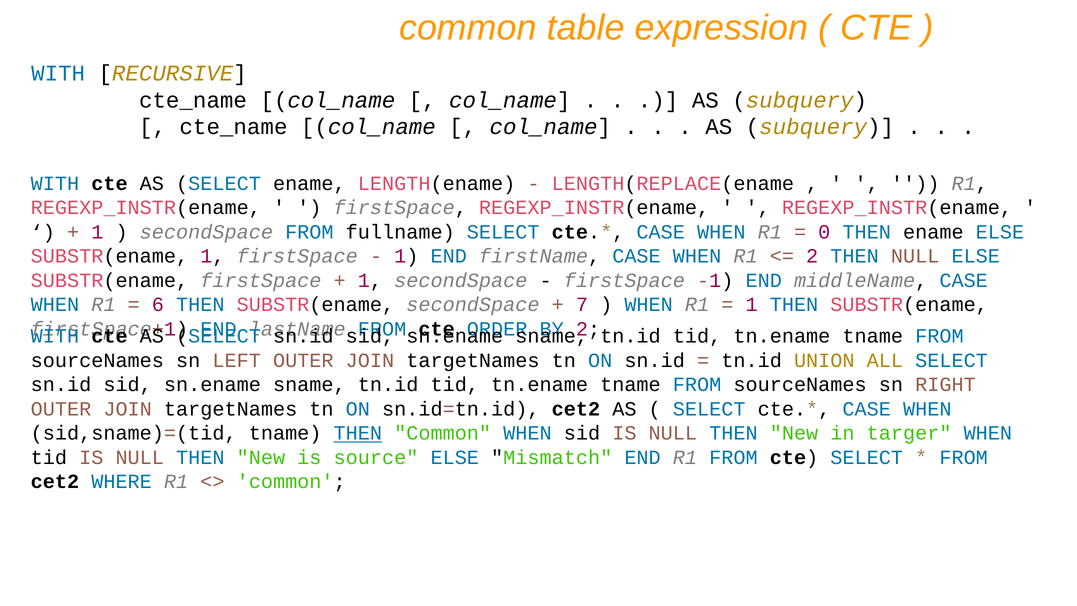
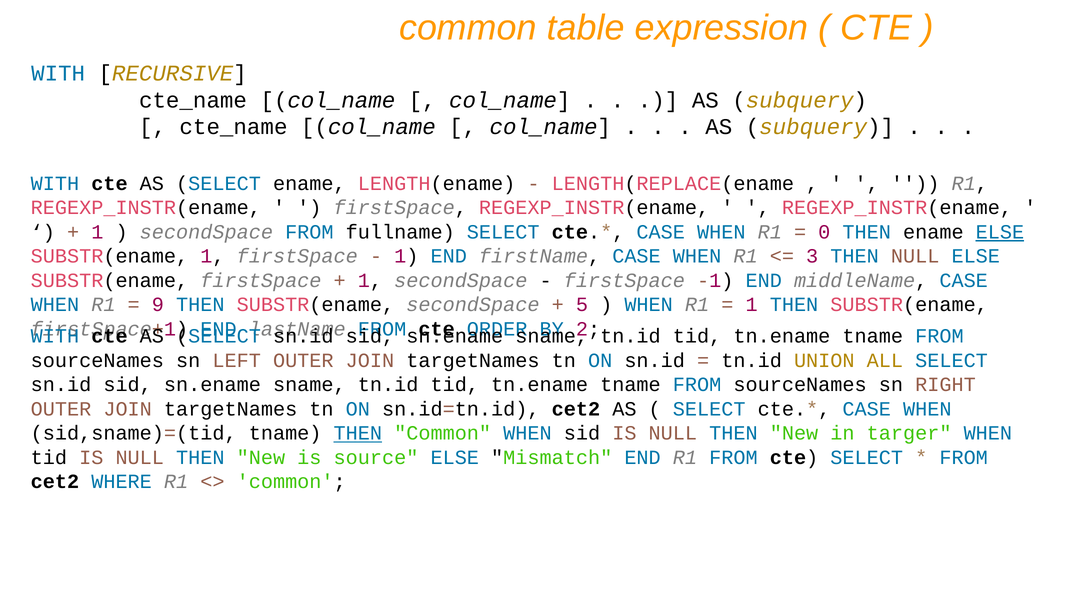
ELSE underline: none -> present (1000, 232)
2: 2 -> 3 (812, 256)
6: 6 -> 9 (158, 305)
7: 7 -> 5 (582, 305)
